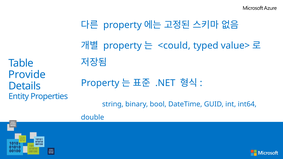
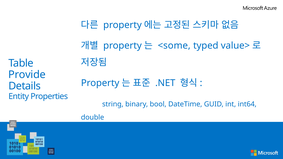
<could: <could -> <some (174, 46)
